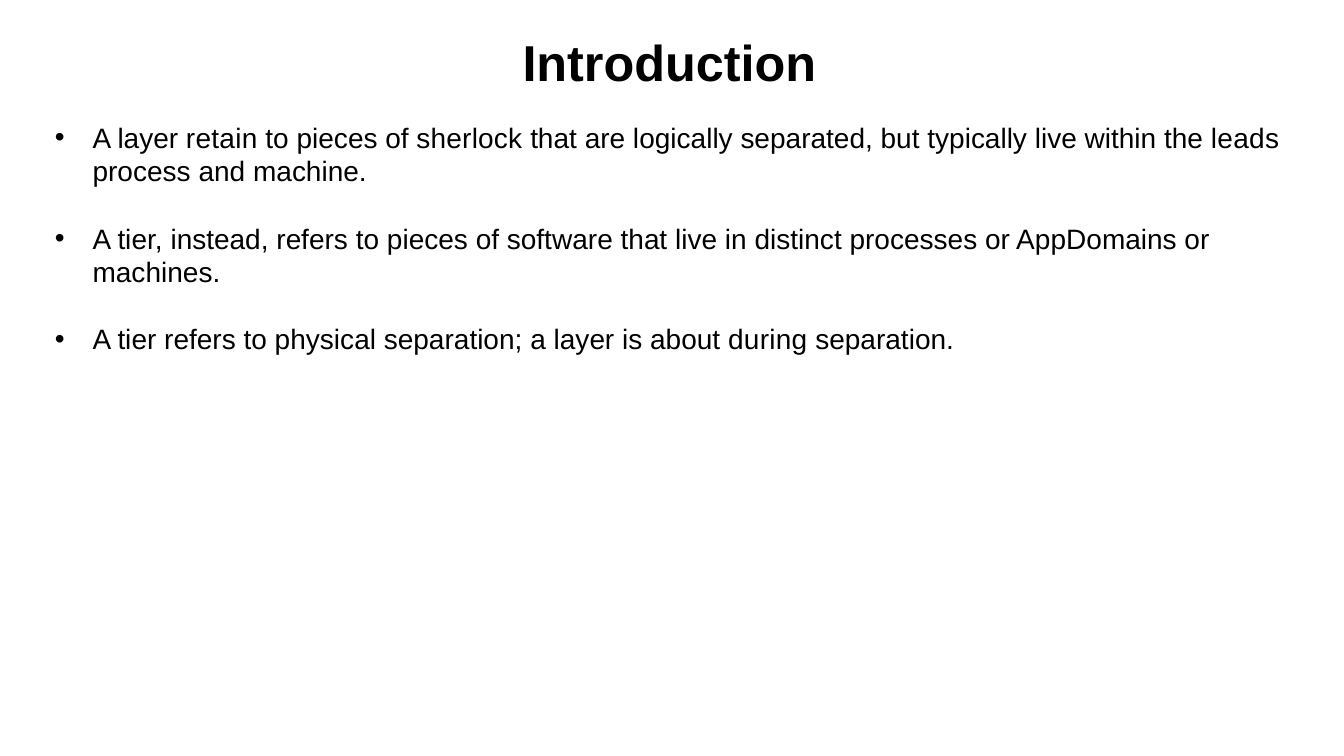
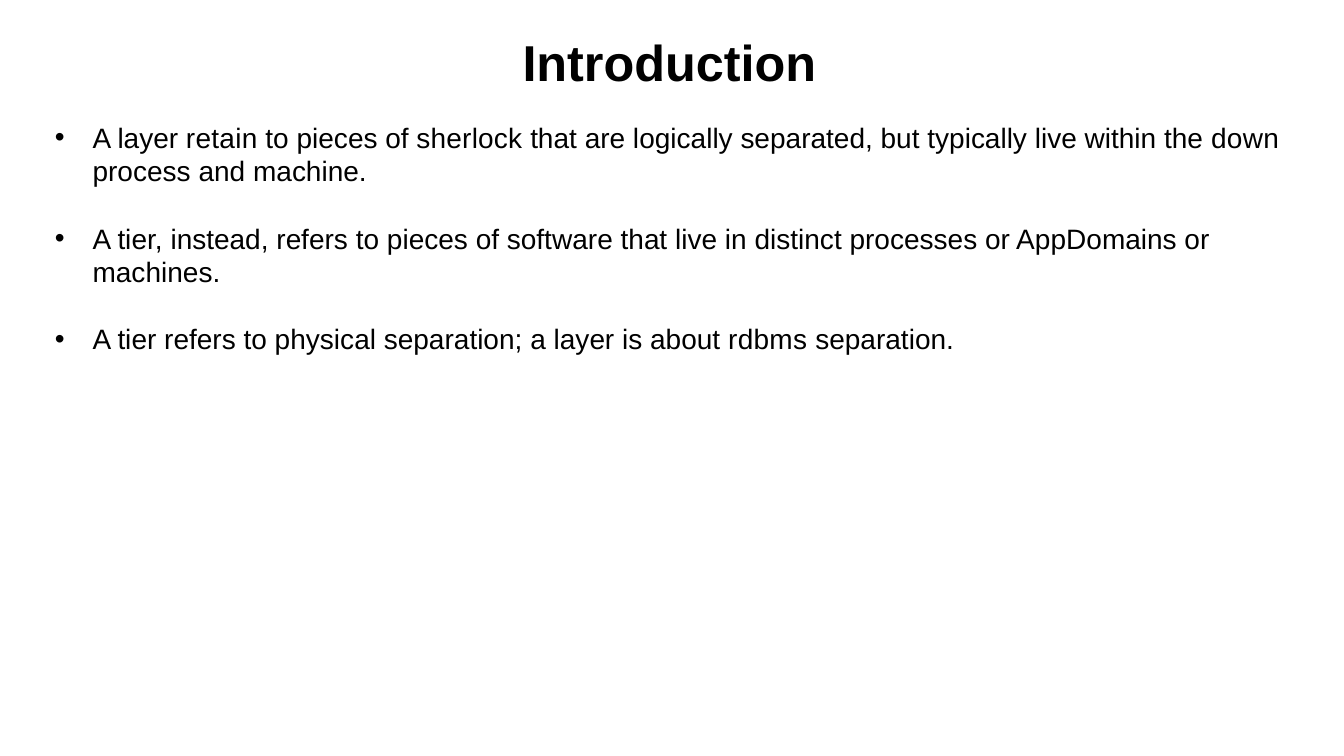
leads: leads -> down (1245, 139)
during: during -> rdbms (768, 341)
